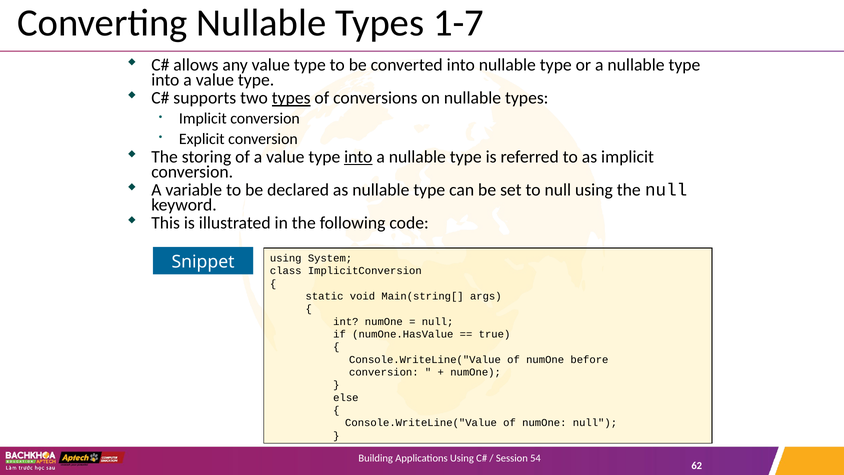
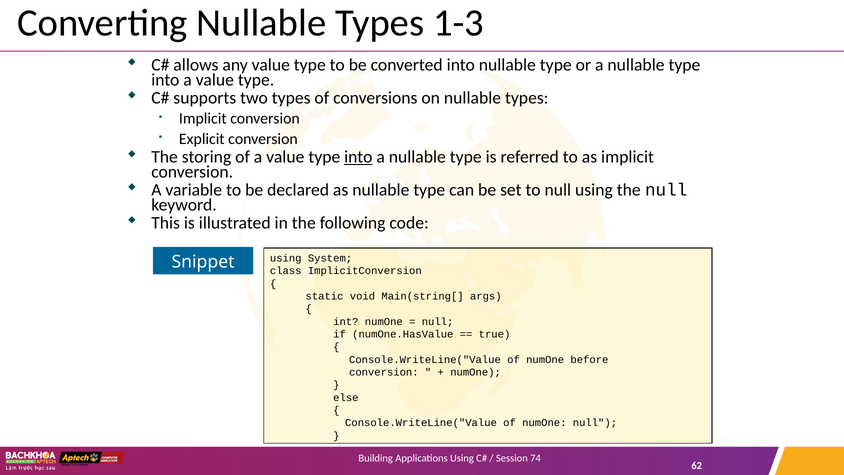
1-7: 1-7 -> 1-3 (459, 23)
types underline: present -> none (291, 98)
54: 54 -> 74 (535, 458)
